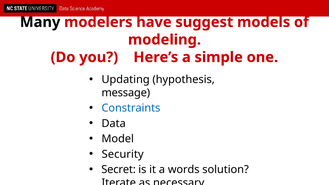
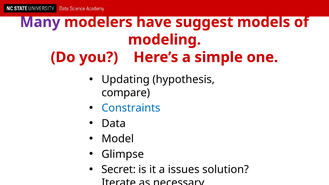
Many colour: black -> purple (40, 22)
message: message -> compare (126, 93)
Security: Security -> Glimpse (123, 154)
words: words -> issues (184, 170)
